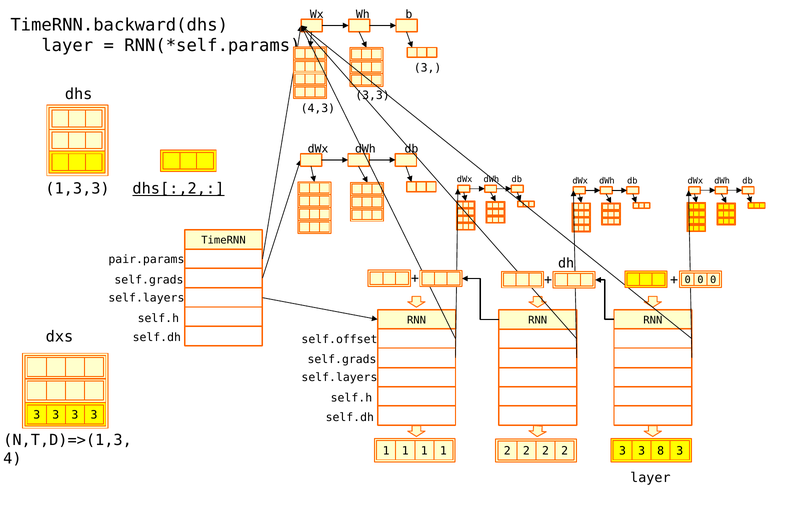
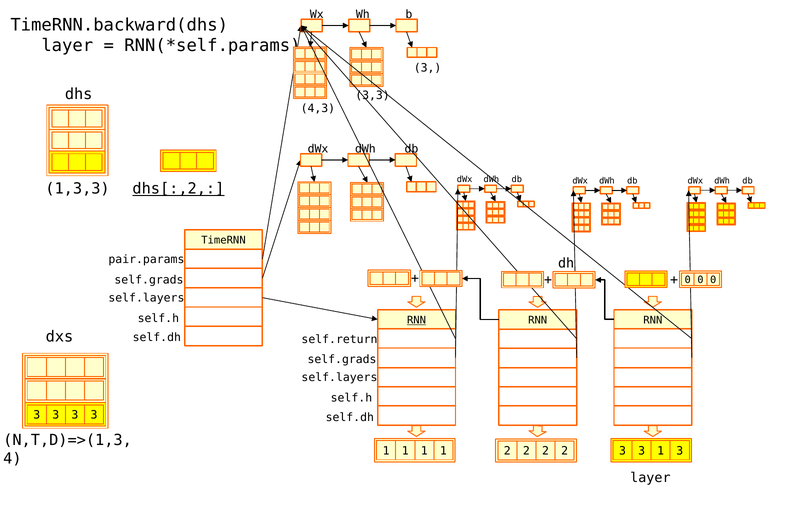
RNN underline: none -> present (416, 320)
self.offset: self.offset -> self.return (339, 339)
3 8: 8 -> 1 (661, 451)
